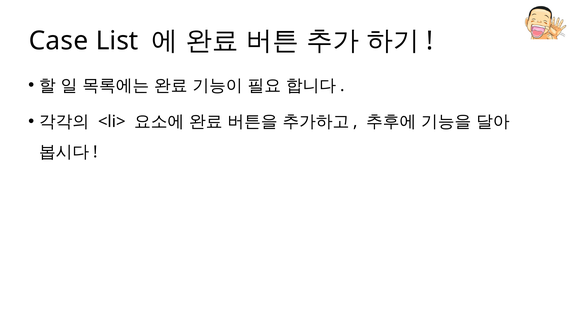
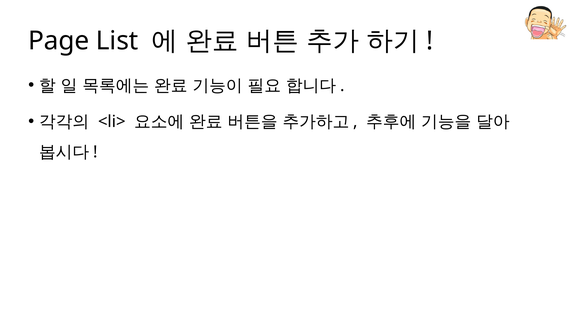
Case: Case -> Page (59, 41)
